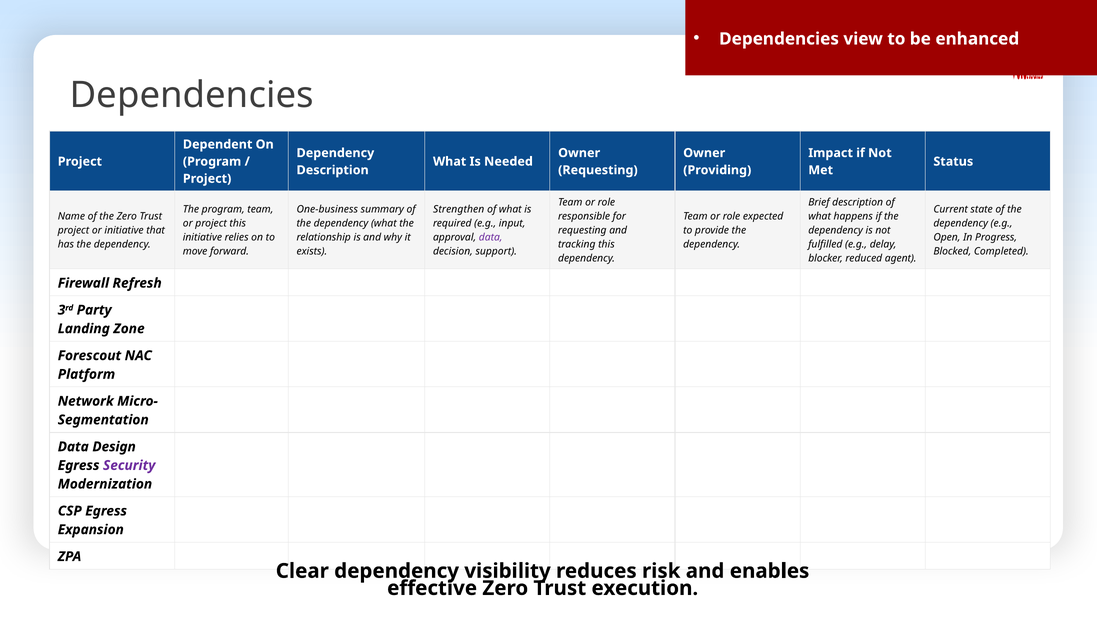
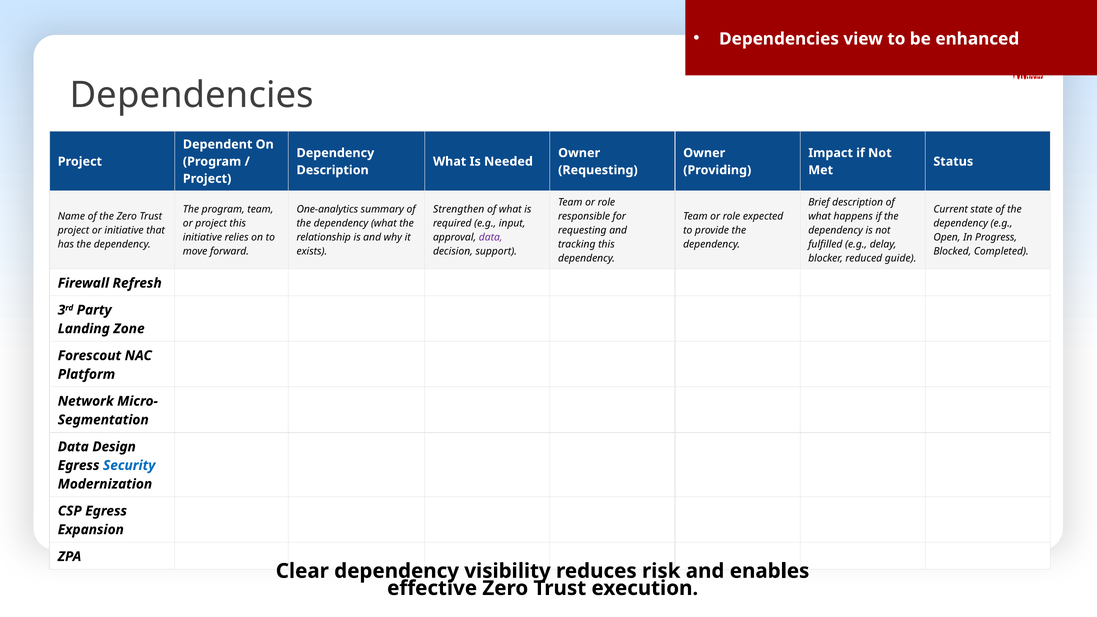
One‑business: One‑business -> One‑analytics (327, 209)
agent: agent -> guide (901, 258)
Security colour: purple -> blue (129, 465)
